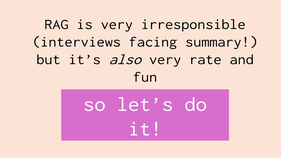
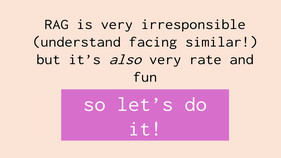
interviews: interviews -> understand (77, 42)
summary: summary -> similar (221, 42)
